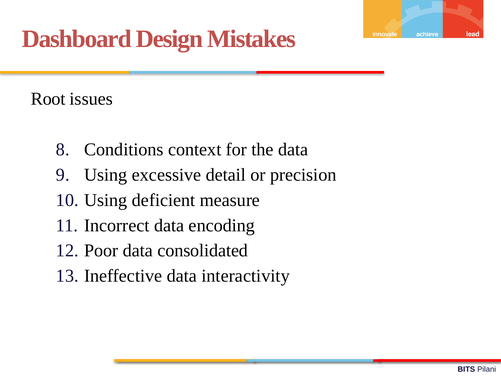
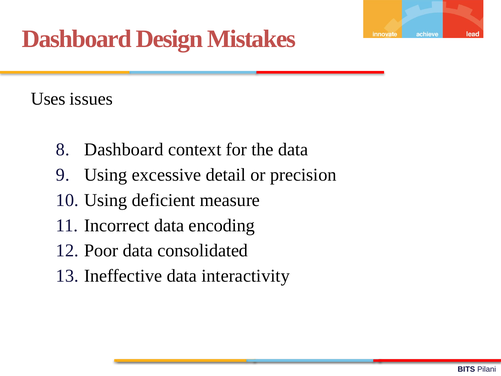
Root: Root -> Uses (48, 99)
Conditions: Conditions -> Dashboard (124, 149)
